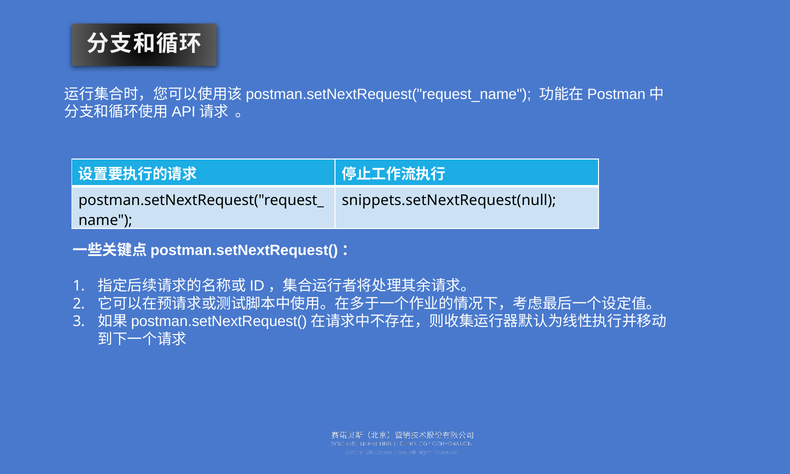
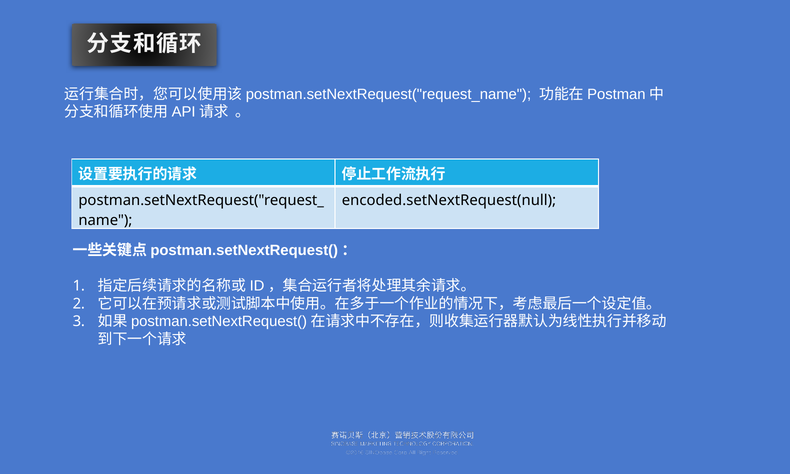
snippets.setNextRequest(null: snippets.setNextRequest(null -> encoded.setNextRequest(null (449, 200)
